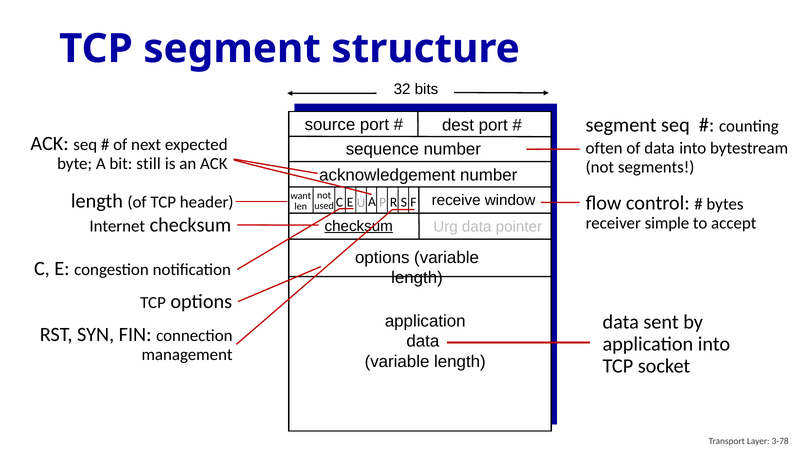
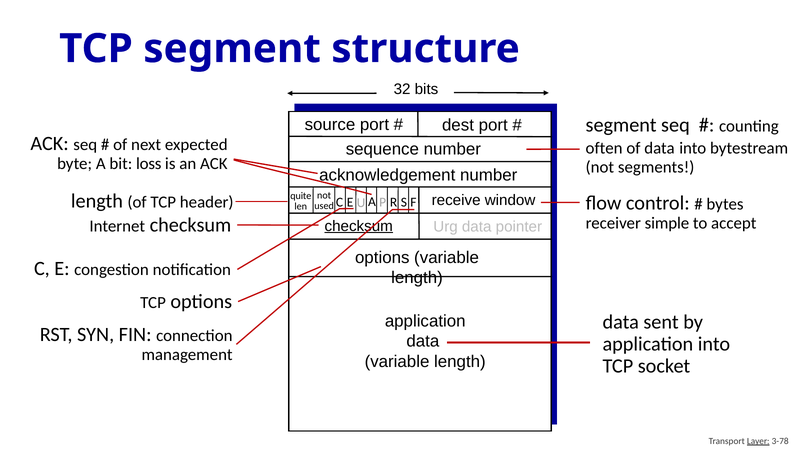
still: still -> loss (149, 164)
want: want -> quite (301, 196)
Layer underline: none -> present (758, 441)
